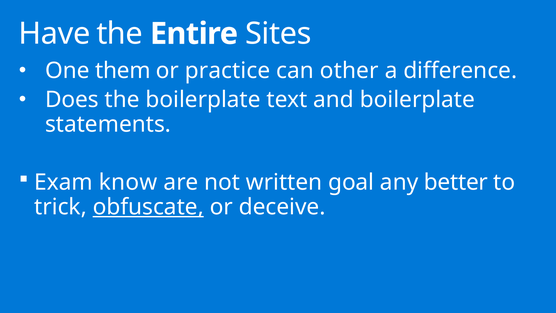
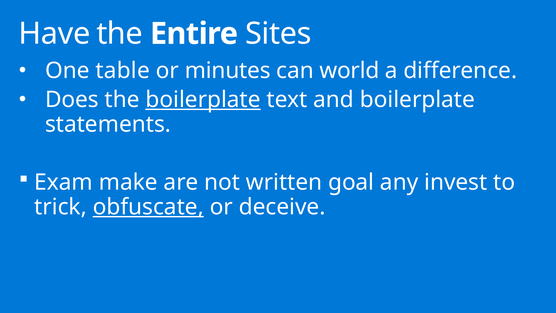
them: them -> table (123, 71)
practice: practice -> minutes (228, 71)
other: other -> world (349, 71)
boilerplate underline: none -> present (203, 100)
know: know -> make (128, 182)
better: better -> invest (456, 182)
